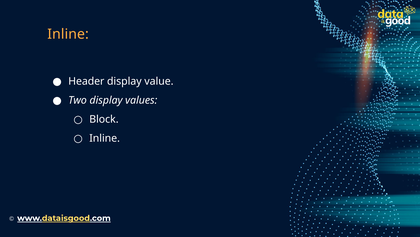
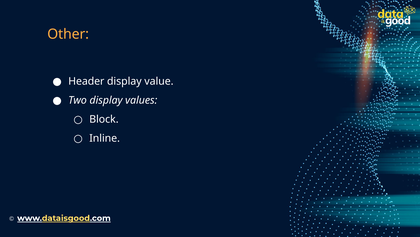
Inline: Inline -> Other (68, 34)
